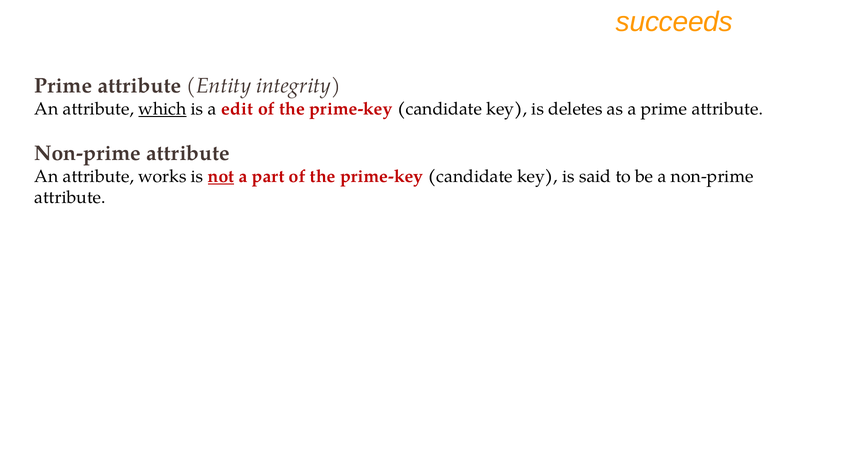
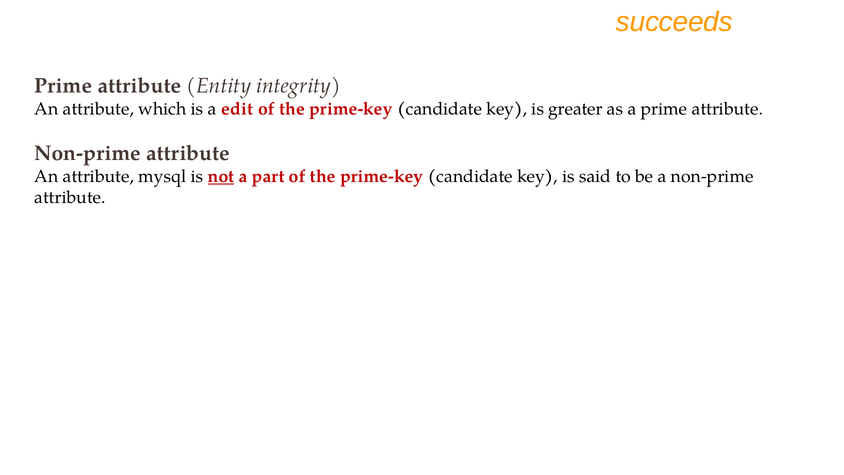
which underline: present -> none (162, 109)
deletes: deletes -> greater (575, 109)
works: works -> mysql (162, 176)
